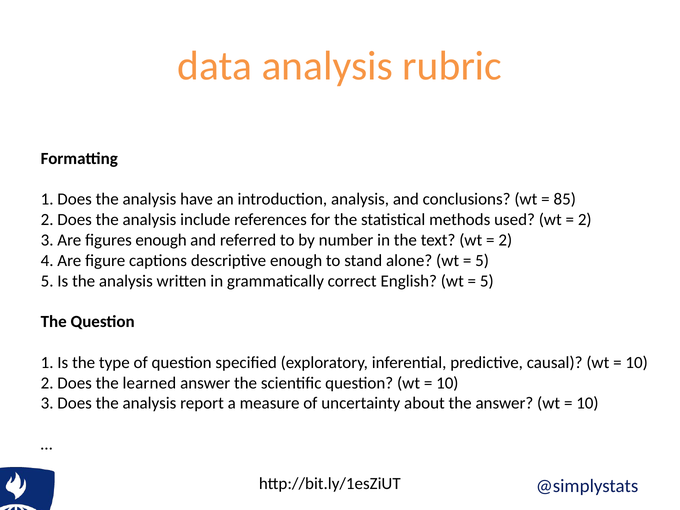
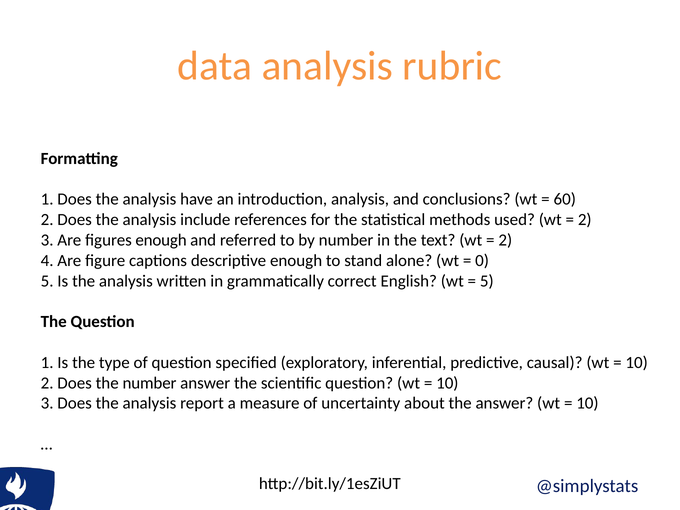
85: 85 -> 60 (565, 199)
5: 5 -> 0 (482, 261)
the learned: learned -> number (150, 383)
